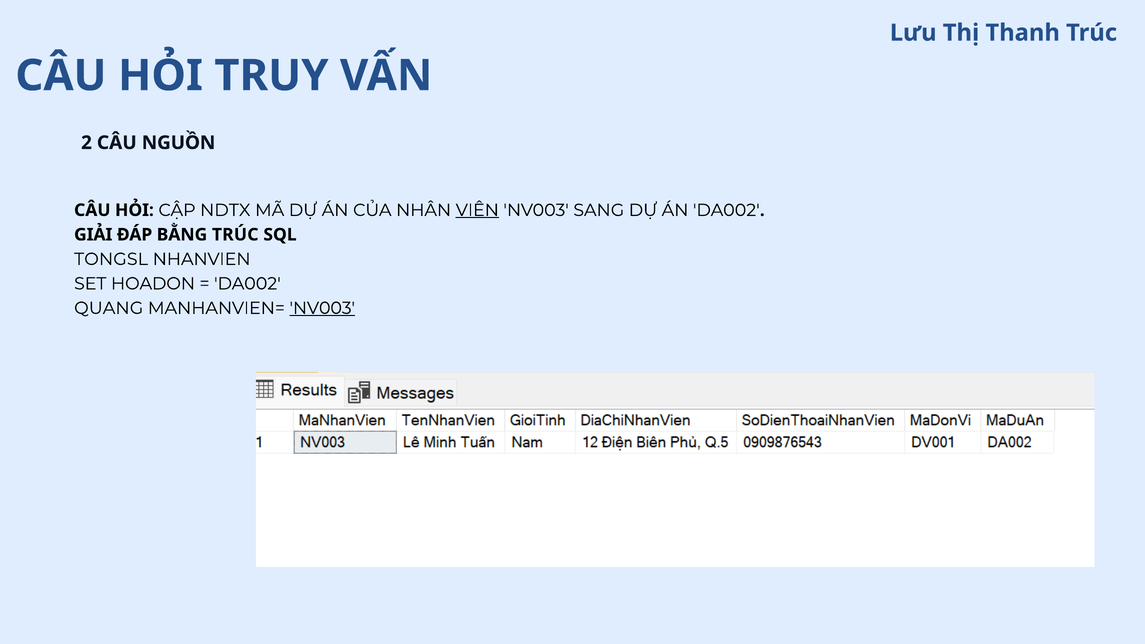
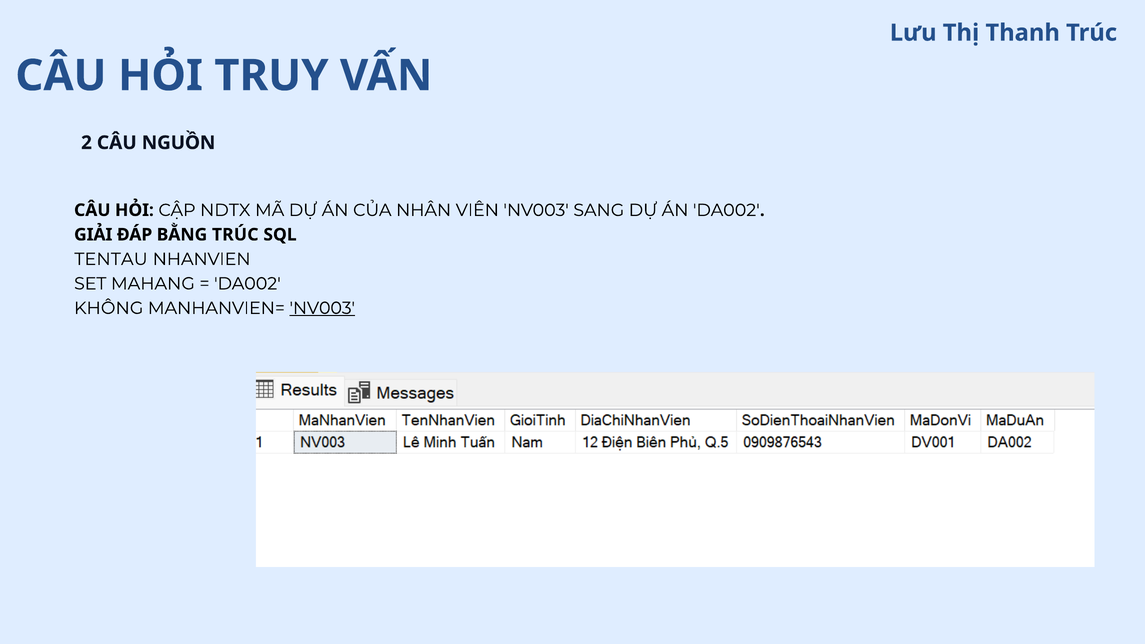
VIÊN underline: present -> none (477, 210)
TONGSL: TONGSL -> TENTAU (111, 259)
HOADON: HOADON -> MAHANG (153, 284)
QUANG: QUANG -> KHÔNG (109, 308)
